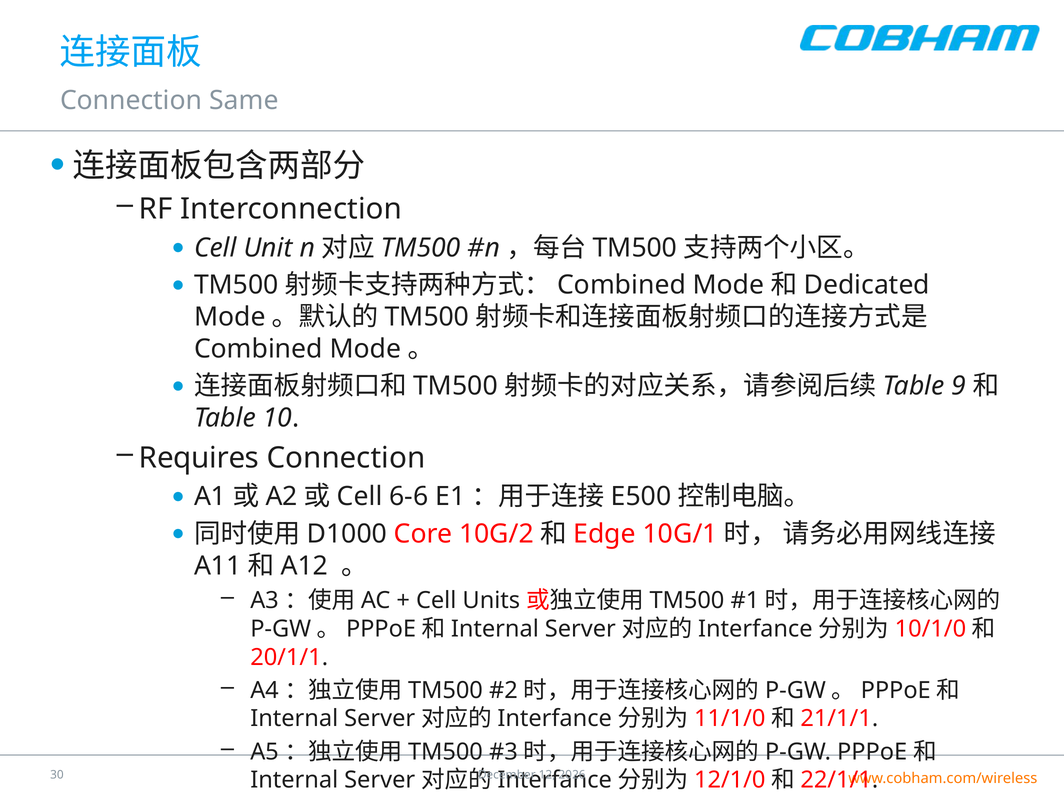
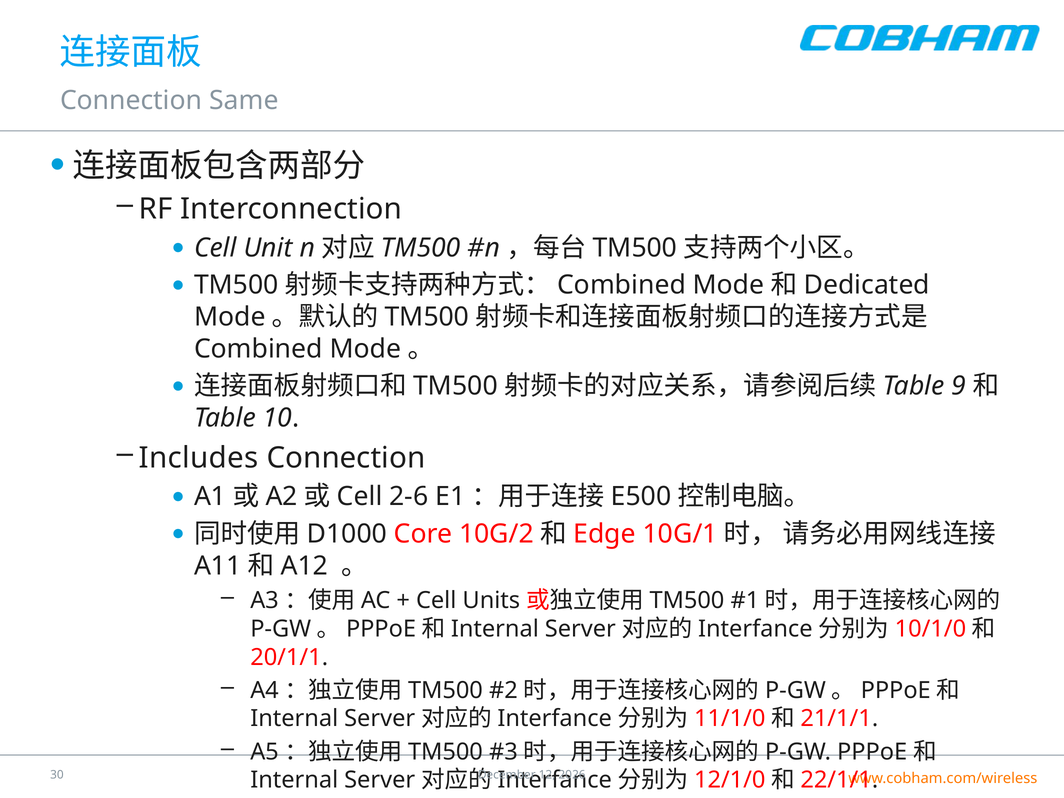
Requires: Requires -> Includes (199, 458)
6-6: 6-6 -> 2-6 (409, 497)
